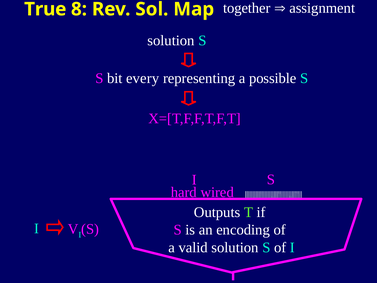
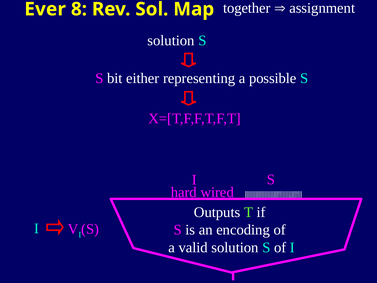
True: True -> Ever (45, 9)
every: every -> either (143, 78)
